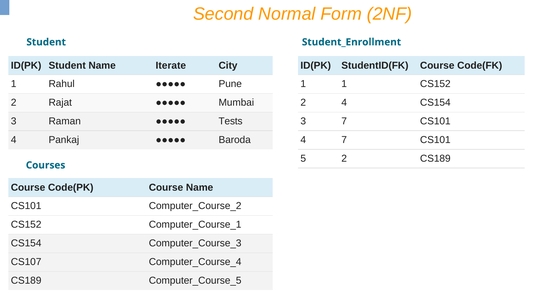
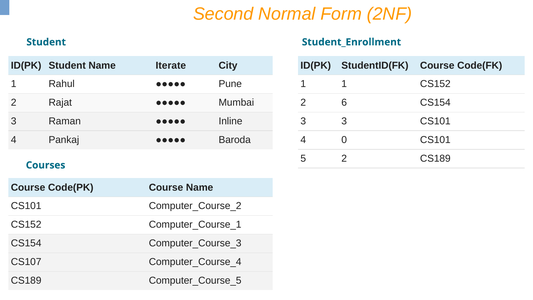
2 4: 4 -> 6 (344, 102)
Tests: Tests -> Inline (231, 121)
3 7: 7 -> 3 (344, 121)
4 7: 7 -> 0 (344, 140)
